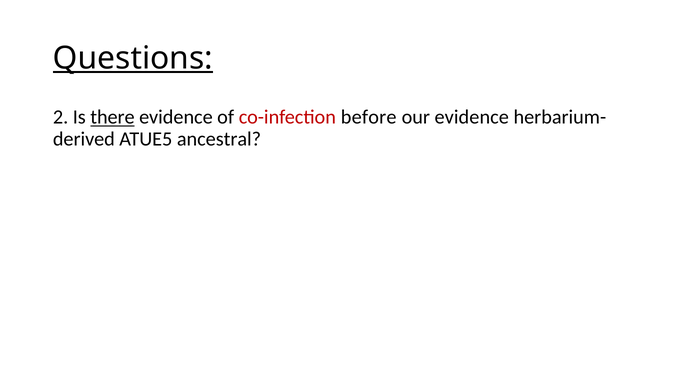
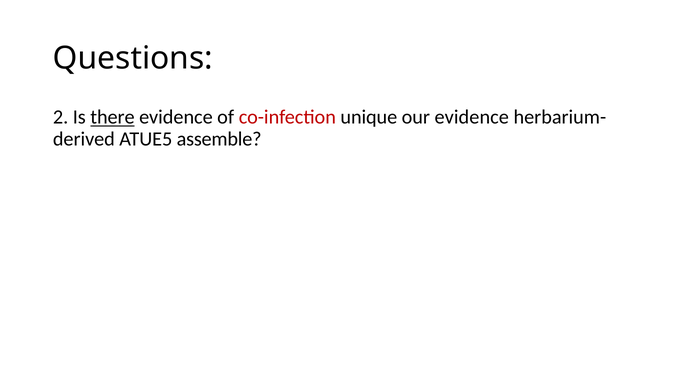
Questions underline: present -> none (133, 58)
before: before -> unique (369, 117)
ancestral: ancestral -> assemble (219, 139)
